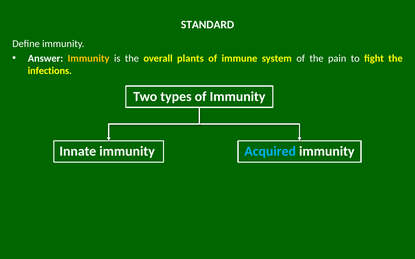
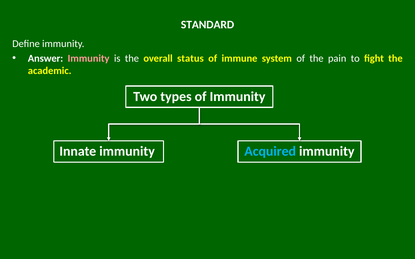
Immunity colour: yellow -> pink (89, 58)
plants: plants -> status (190, 58)
infections: infections -> academic (50, 71)
